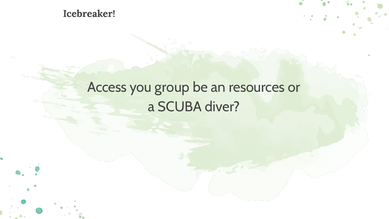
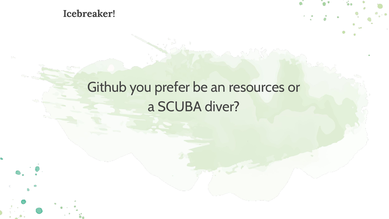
Access: Access -> Github (107, 87)
group: group -> prefer (172, 87)
